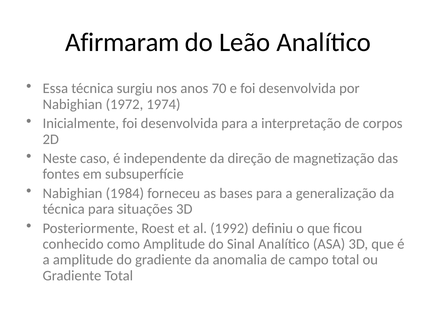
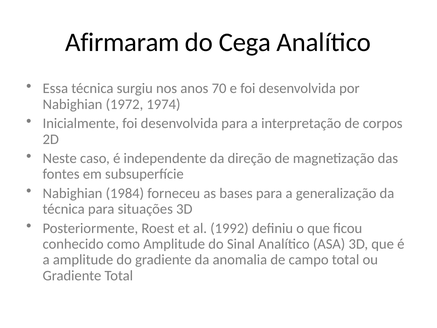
Leão: Leão -> Cega (245, 42)
